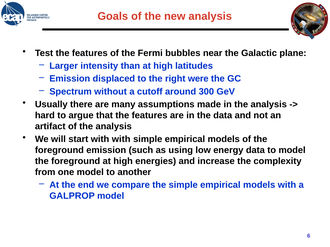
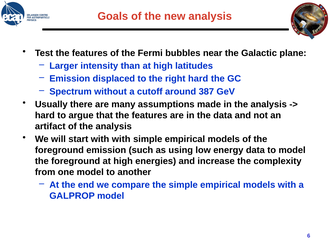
right were: were -> hard (198, 79)
300: 300 -> 387 (206, 92)
